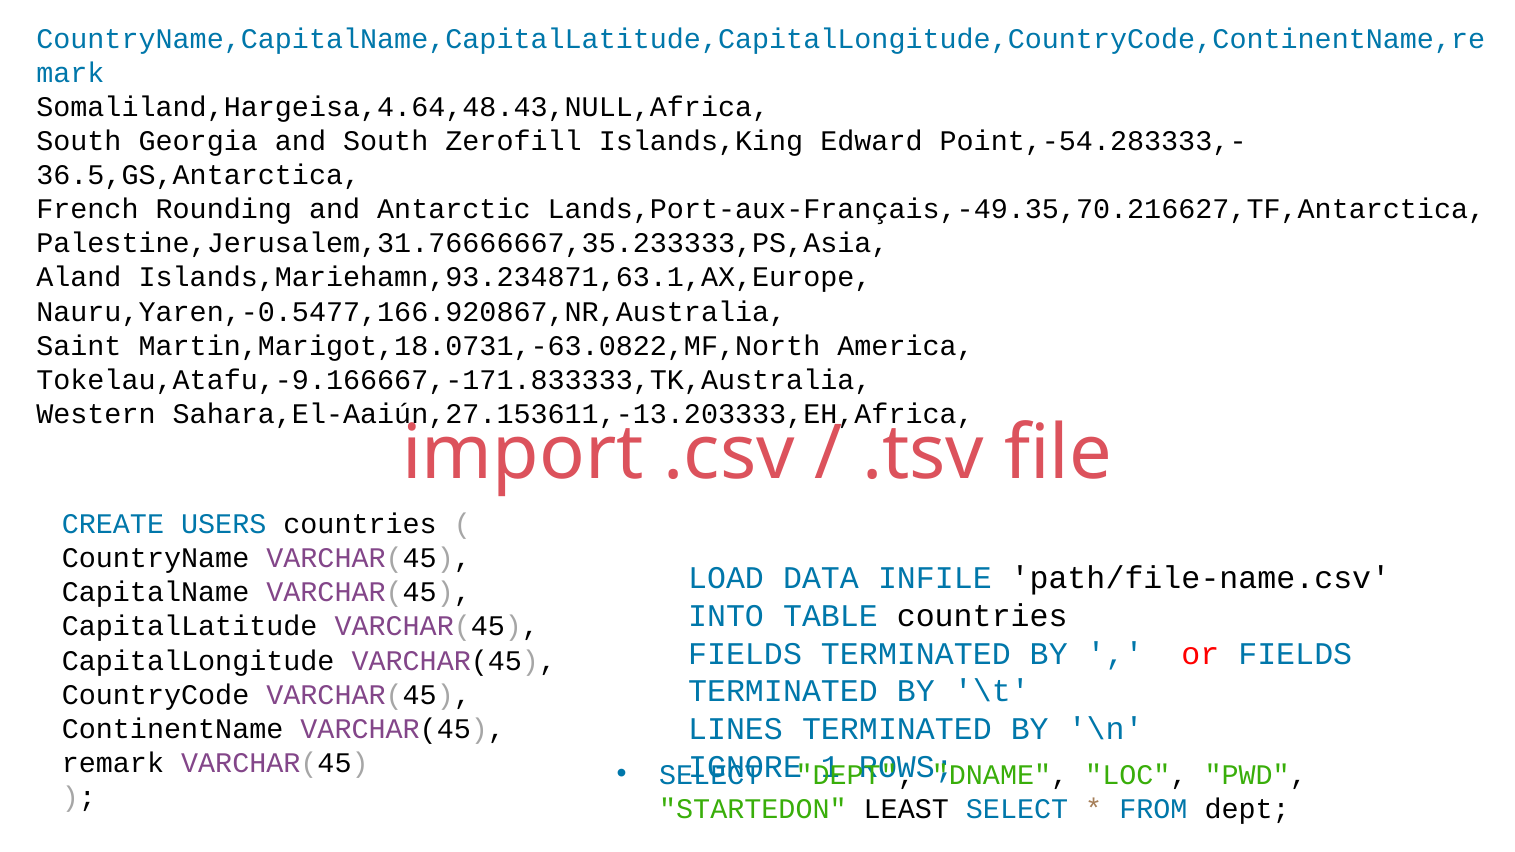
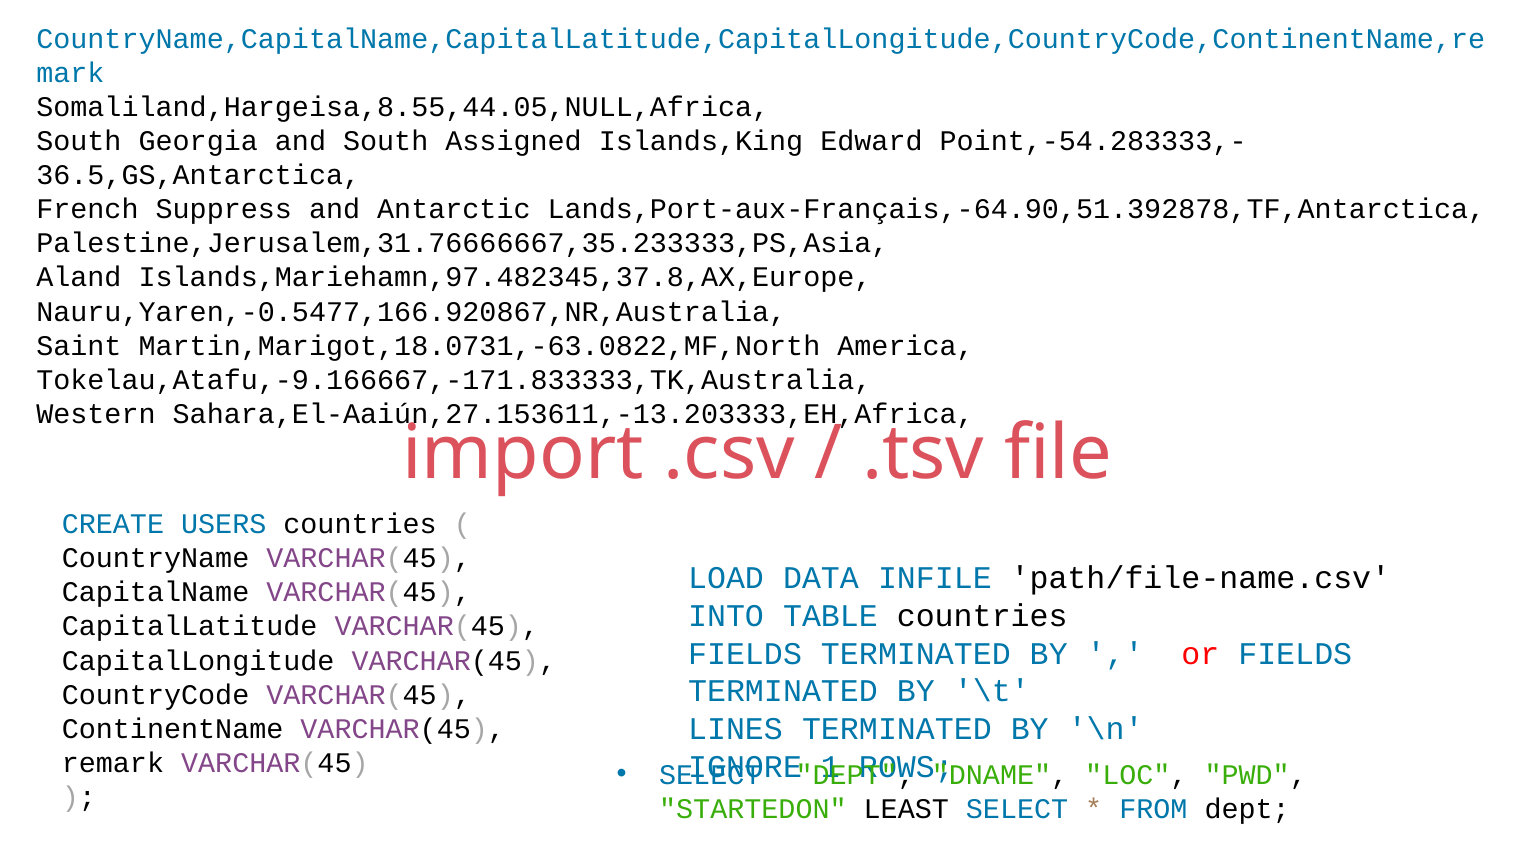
Somaliland,Hargeisa,4.64,48.43,NULL,Africa: Somaliland,Hargeisa,4.64,48.43,NULL,Africa -> Somaliland,Hargeisa,8.55,44.05,NULL,Africa (403, 107)
Zerofill: Zerofill -> Assigned (514, 141)
Rounding: Rounding -> Suppress (224, 210)
Lands,Port-aux-Français,-49.35,70.216627,TF,Antarctica: Lands,Port-aux-Français,-49.35,70.216627,TF,Antarctica -> Lands,Port-aux-Français,-64.90,51.392878,TF,Antarctica (1016, 210)
Islands,Mariehamn,93.234871,63.1,AX,Europe: Islands,Mariehamn,93.234871,63.1,AX,Europe -> Islands,Mariehamn,97.482345,37.8,AX,Europe (505, 278)
